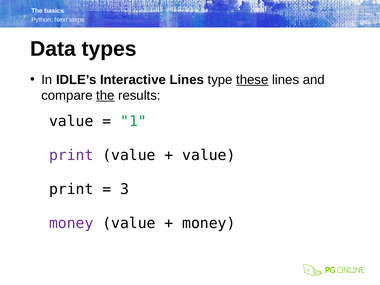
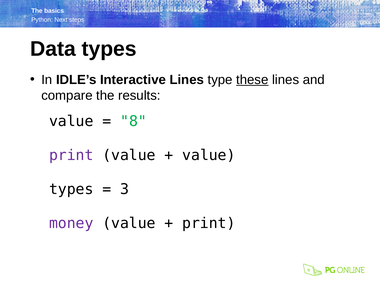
the underline: present -> none (105, 95)
1: 1 -> 8 (133, 121)
print: print -> types (71, 189)
money: money -> print (209, 223)
